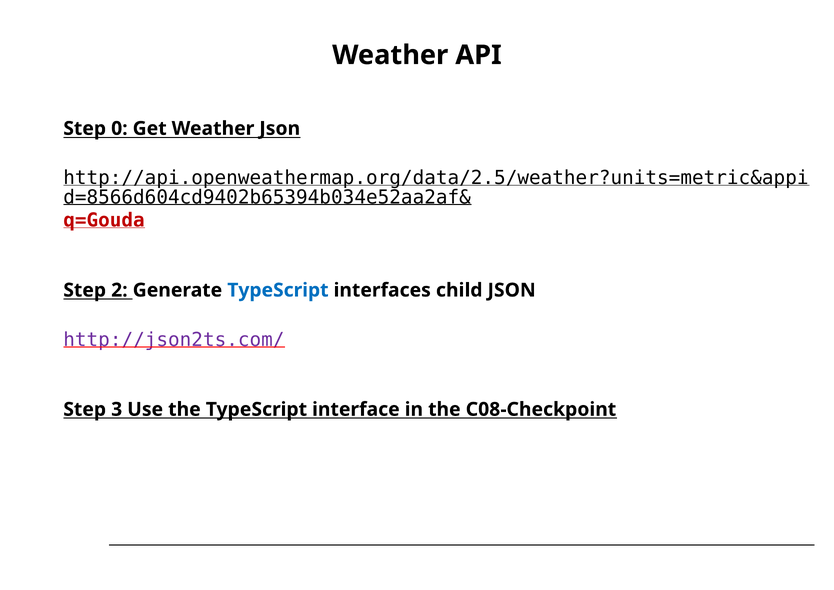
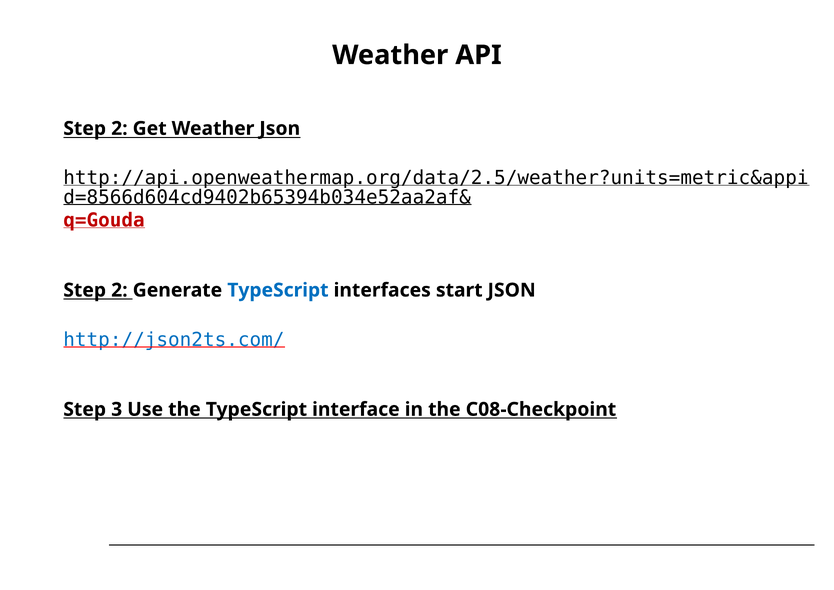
0: 0 -> 2 (119, 128)
child: child -> start (459, 290)
http://json2ts.com/ colour: purple -> blue (174, 340)
